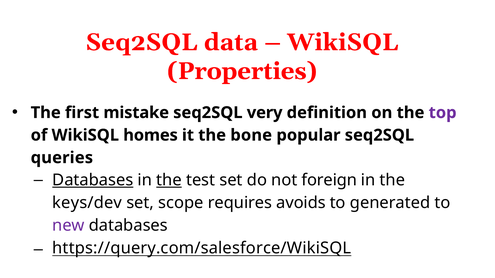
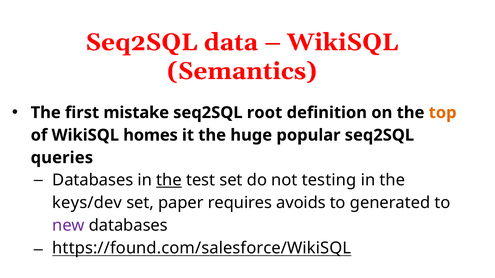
Properties: Properties -> Semantics (242, 71)
very: very -> root (265, 113)
top colour: purple -> orange (443, 113)
bone: bone -> huge (251, 135)
Databases underline: present -> none (93, 181)
foreign: foreign -> testing (329, 181)
scope: scope -> paper (181, 203)
https://query.com/salesforce/WikiSQL: https://query.com/salesforce/WikiSQL -> https://found.com/salesforce/WikiSQL (202, 249)
